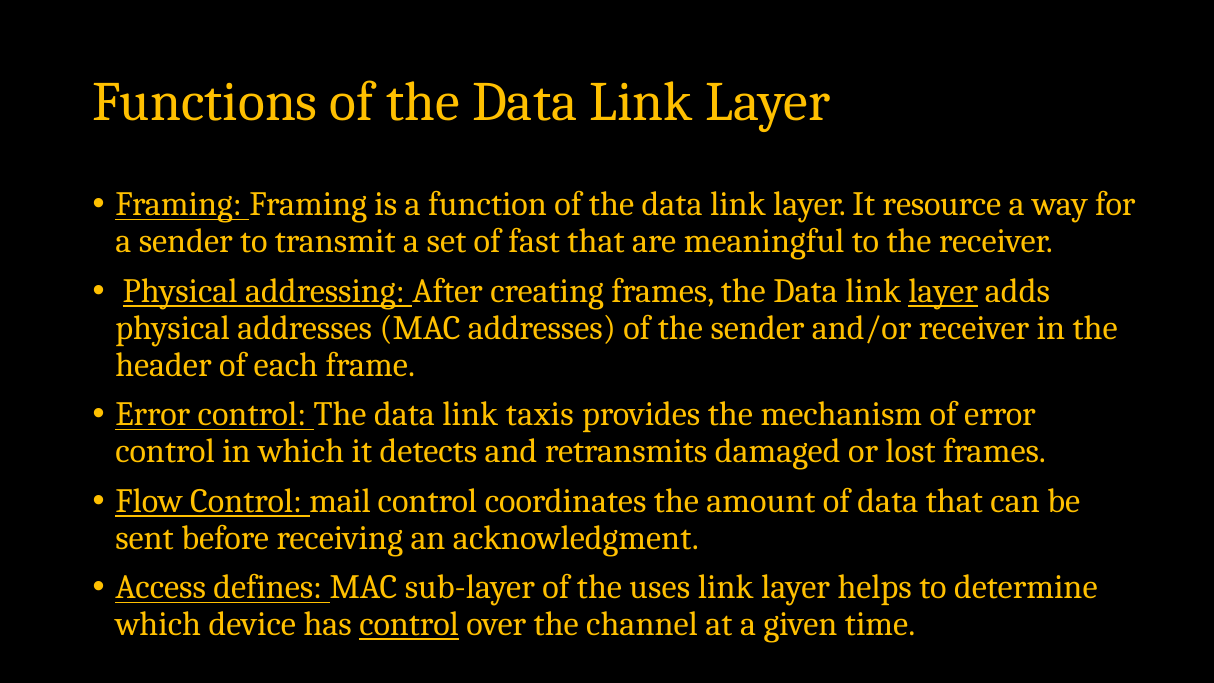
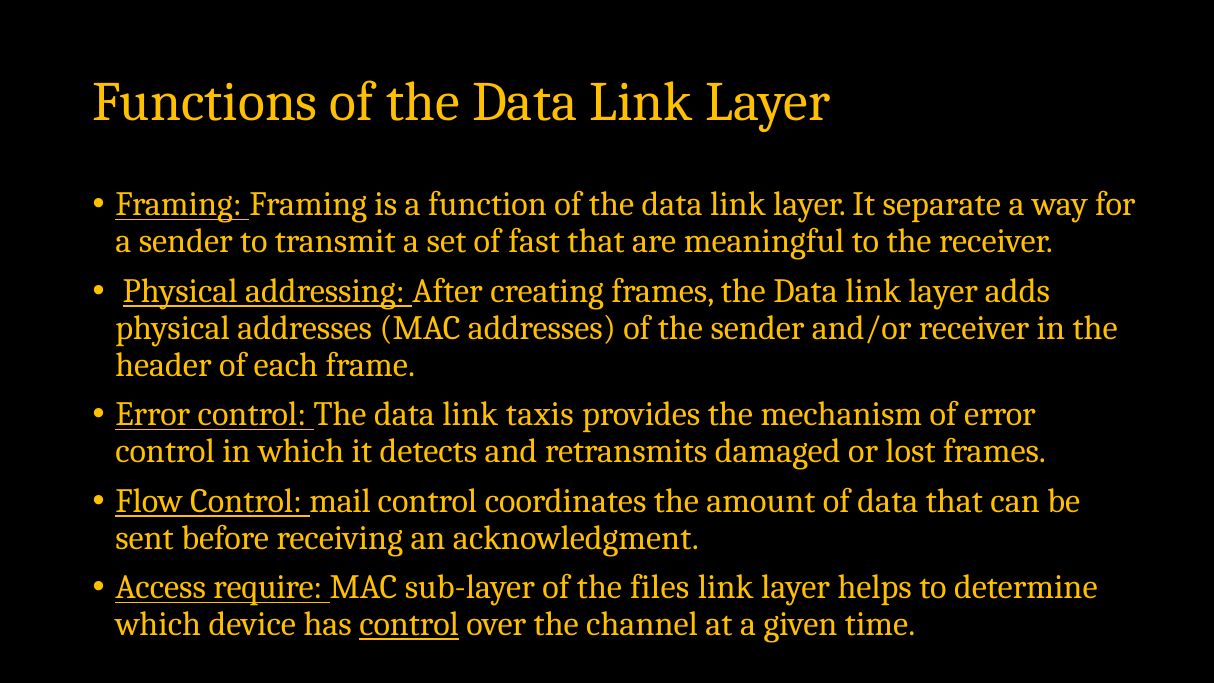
resource: resource -> separate (942, 205)
layer underline: present -> none (943, 291)
defines: defines -> require (268, 587)
uses: uses -> files (660, 587)
